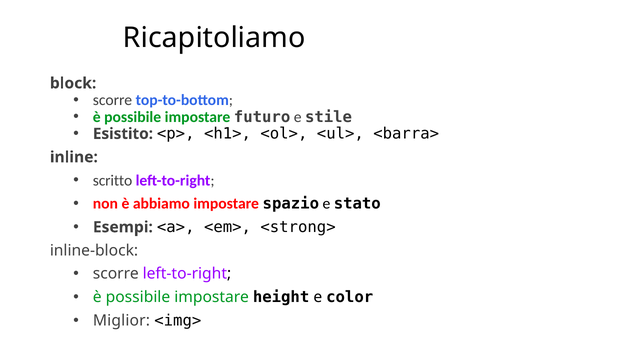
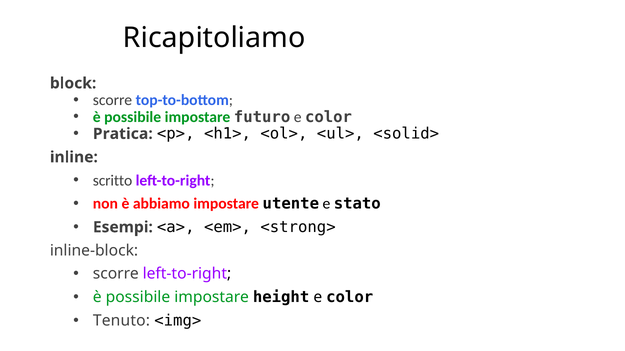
stile: stile -> color (329, 117)
Esistito: Esistito -> Pratica (123, 134)
<barra>: <barra> -> <solid> (406, 134)
spazio: spazio -> utente (291, 204)
Miglior: Miglior -> Tenuto (121, 321)
